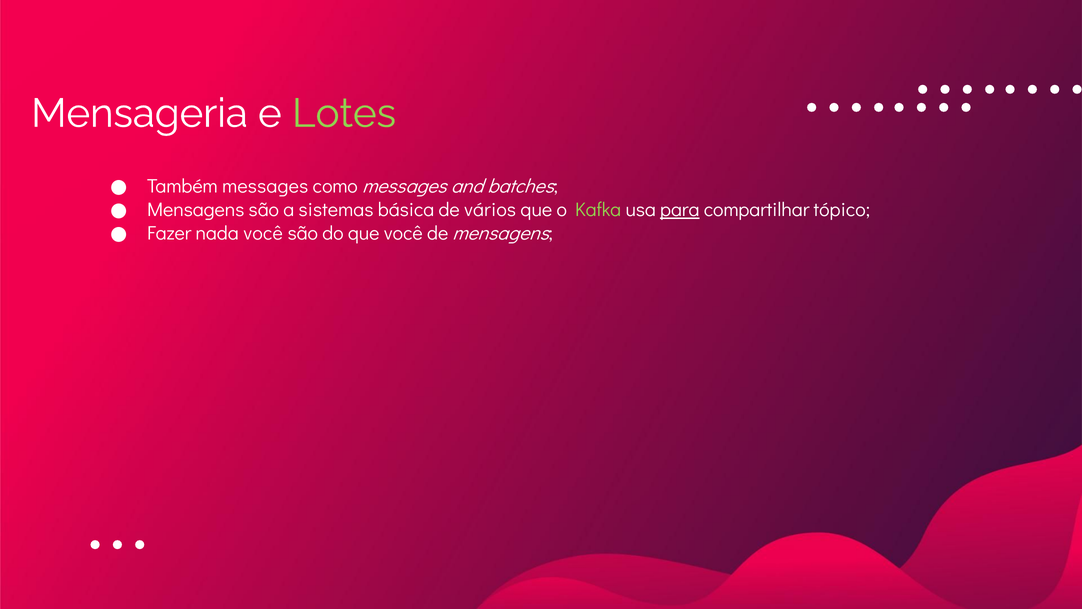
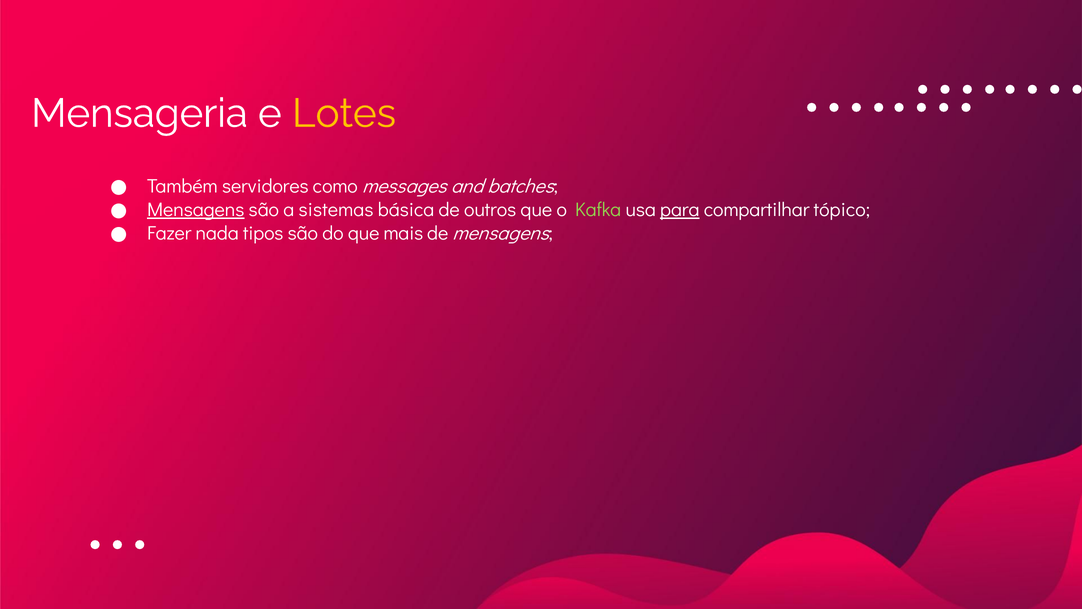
Lotes colour: light green -> yellow (344, 113)
Também messages: messages -> servidores (265, 186)
Mensagens underline: none -> present (196, 210)
vários: vários -> outros (490, 210)
nada você: você -> tipos (263, 233)
que você: você -> mais (403, 233)
